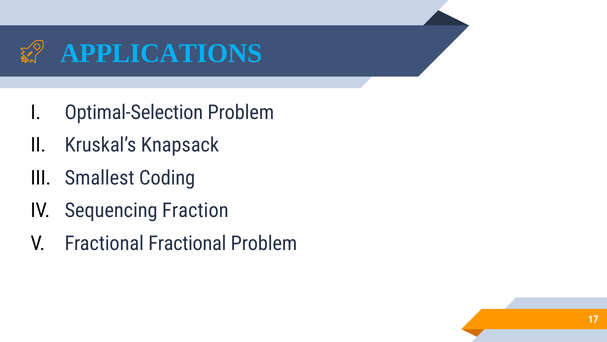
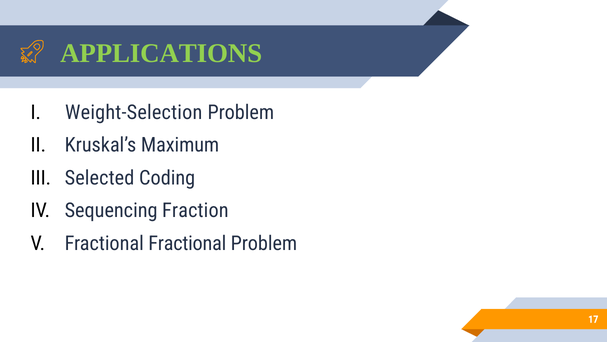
APPLICATIONS colour: light blue -> light green (161, 53)
Optimal-Selection: Optimal-Selection -> Weight-Selection (134, 112)
Knapsack: Knapsack -> Maximum (180, 145)
Smallest: Smallest -> Selected (100, 178)
